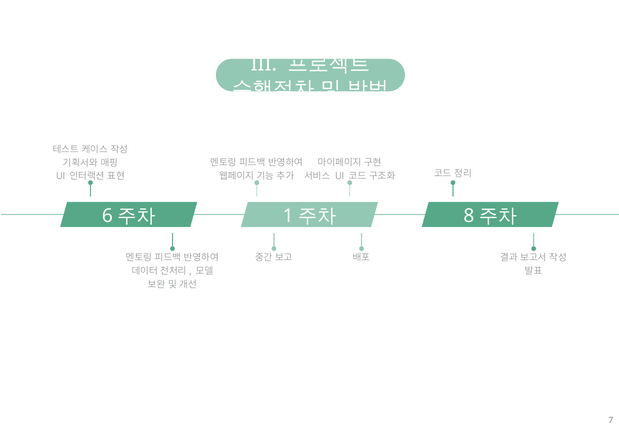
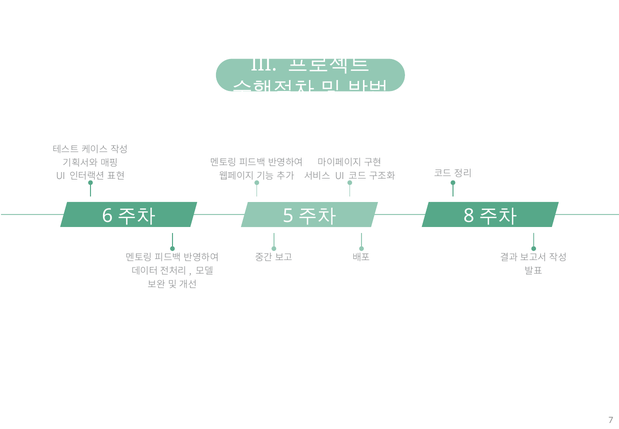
1: 1 -> 5 (288, 216)
